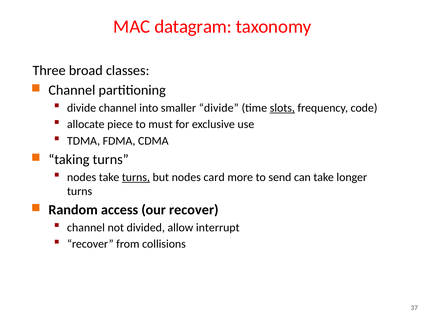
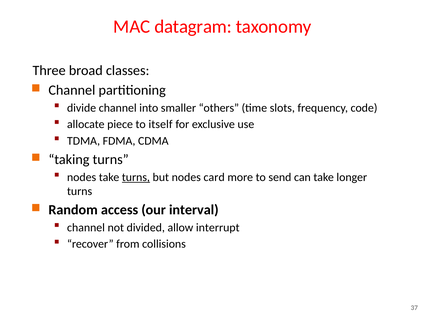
smaller divide: divide -> others (219, 108)
slots underline: present -> none (282, 108)
must: must -> itself (161, 125)
our recover: recover -> interval (194, 210)
